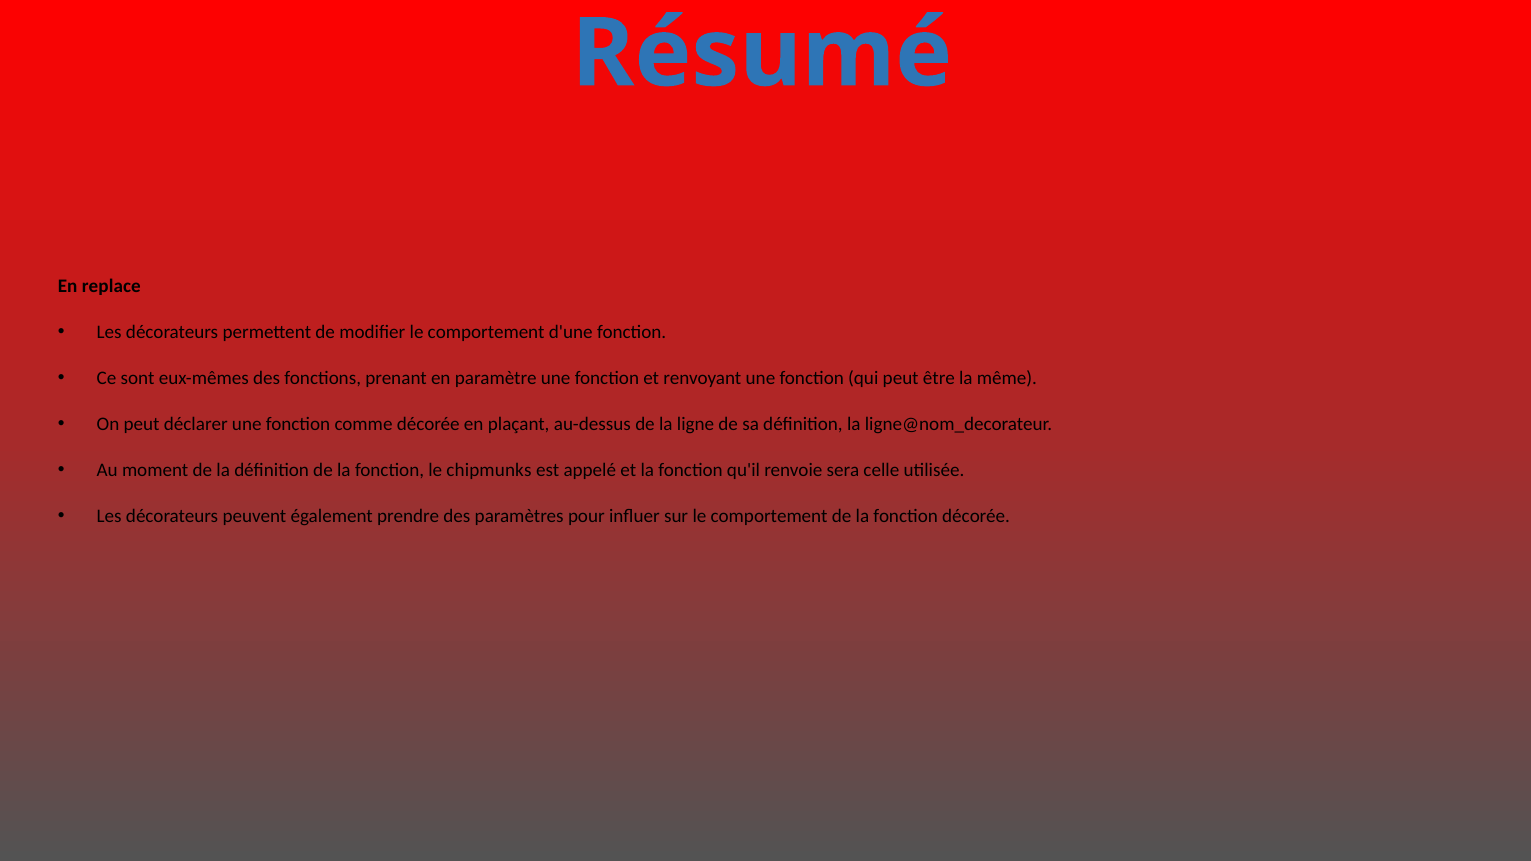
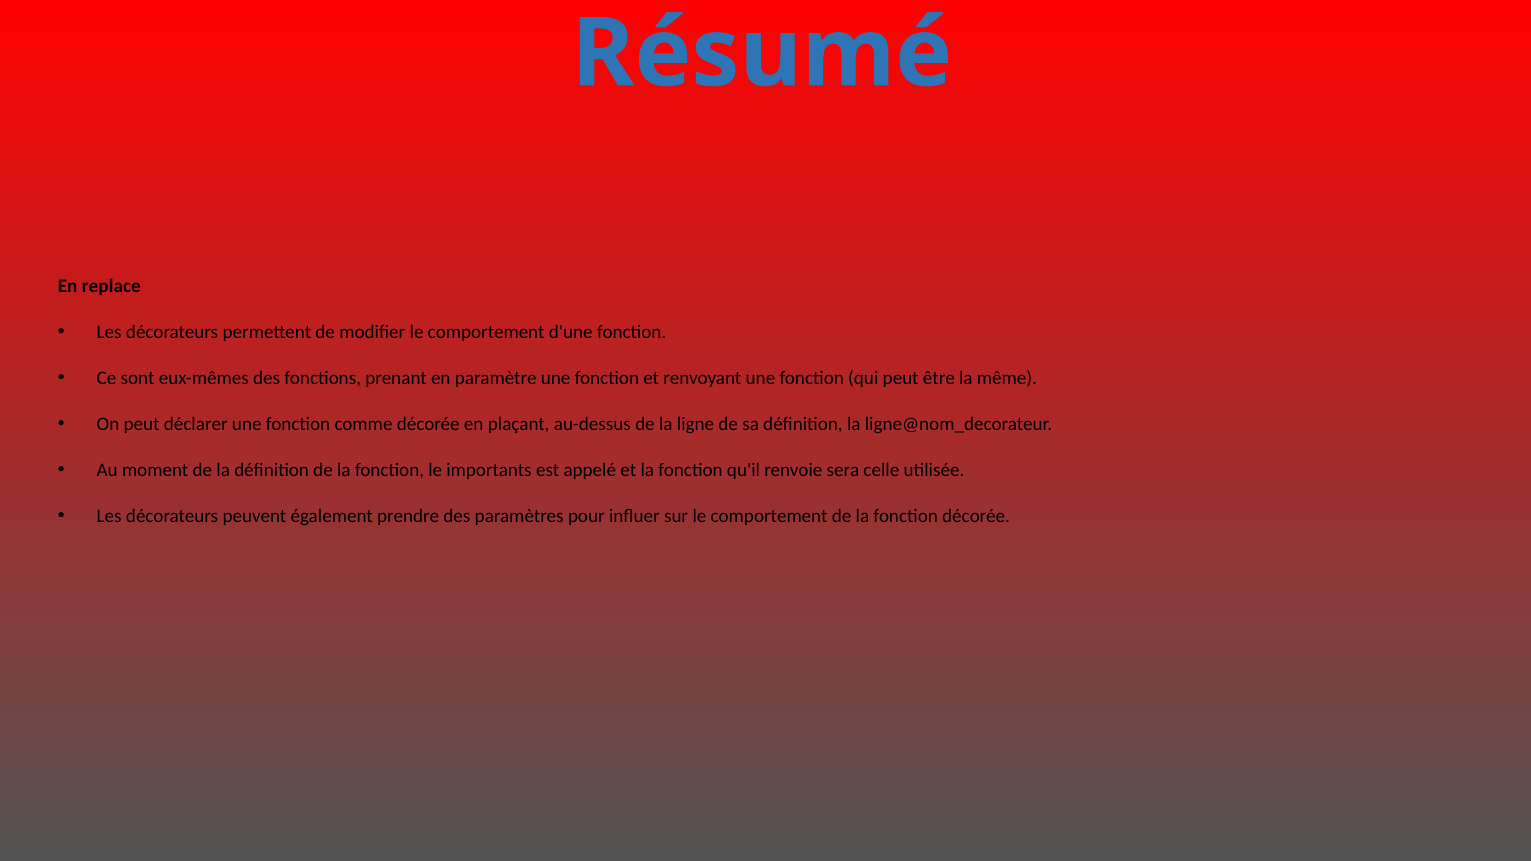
chipmunks: chipmunks -> importants (489, 470)
